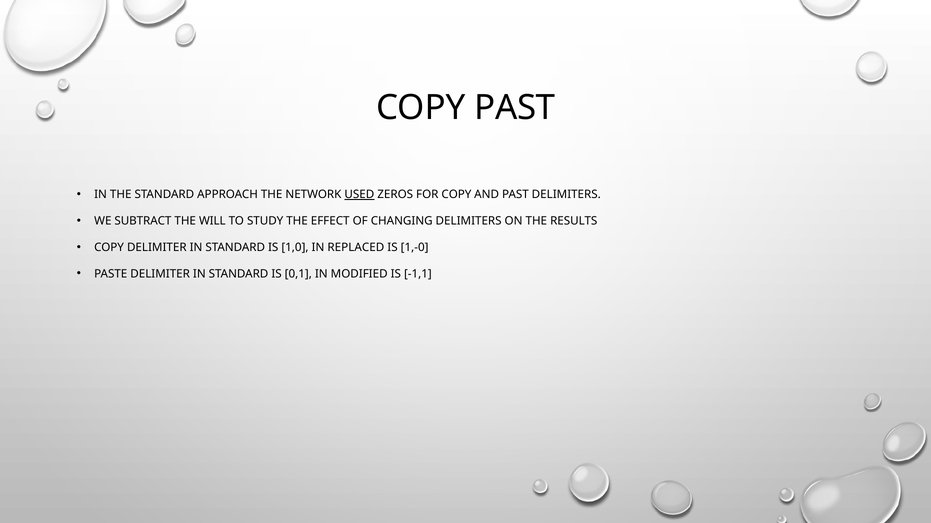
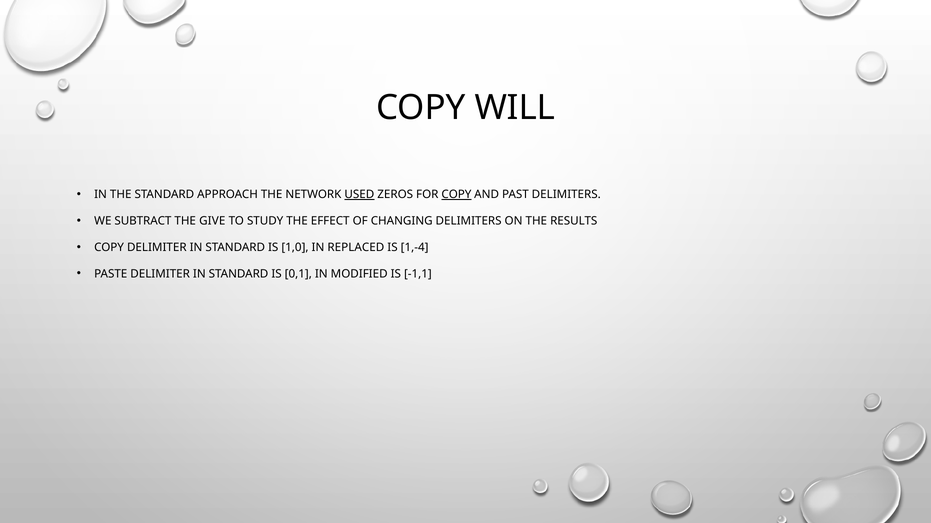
COPY PAST: PAST -> WILL (515, 108)
COPY underline: none -> present (456, 195)
WILL: WILL -> GIVE (212, 221)
1,-0: 1,-0 -> 1,-4 (415, 248)
